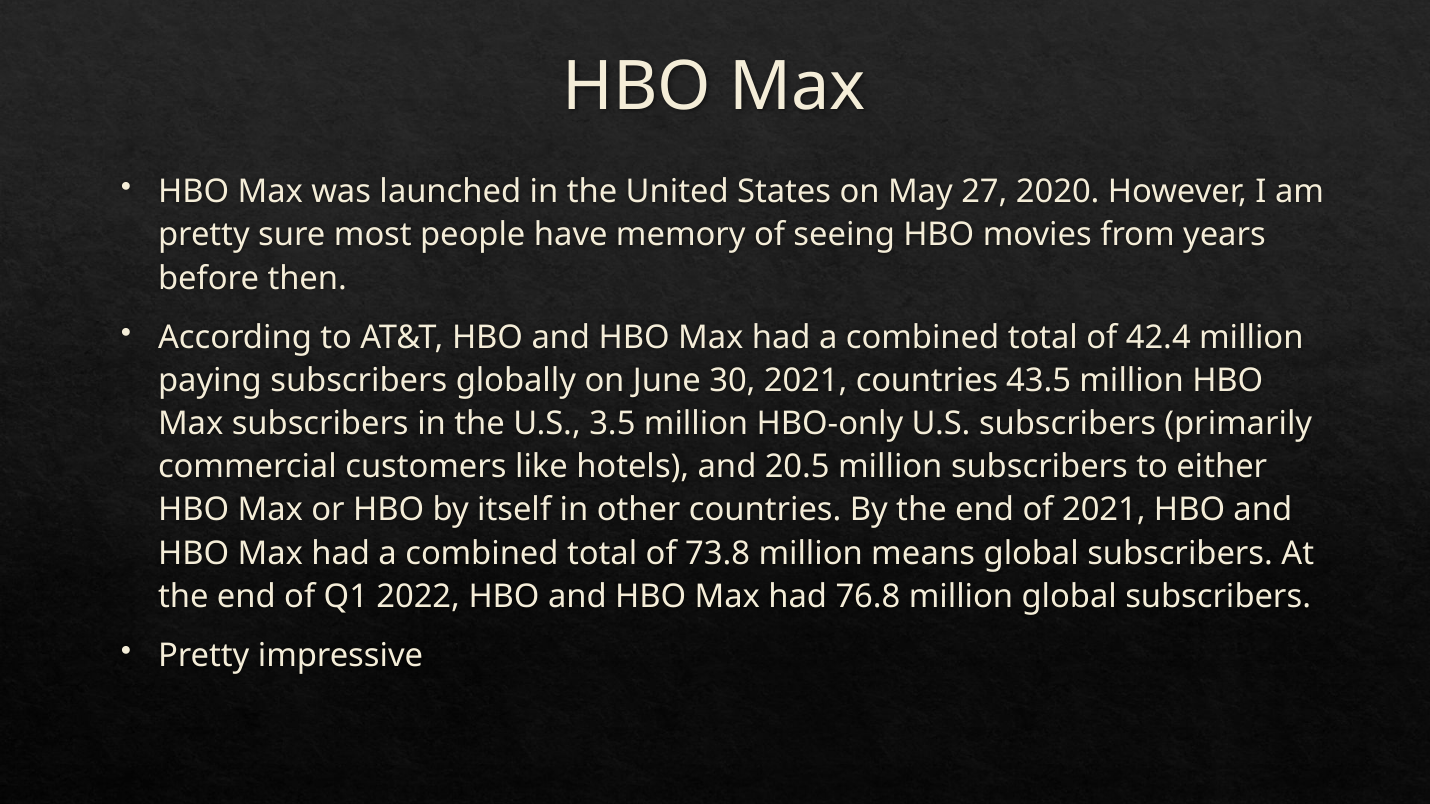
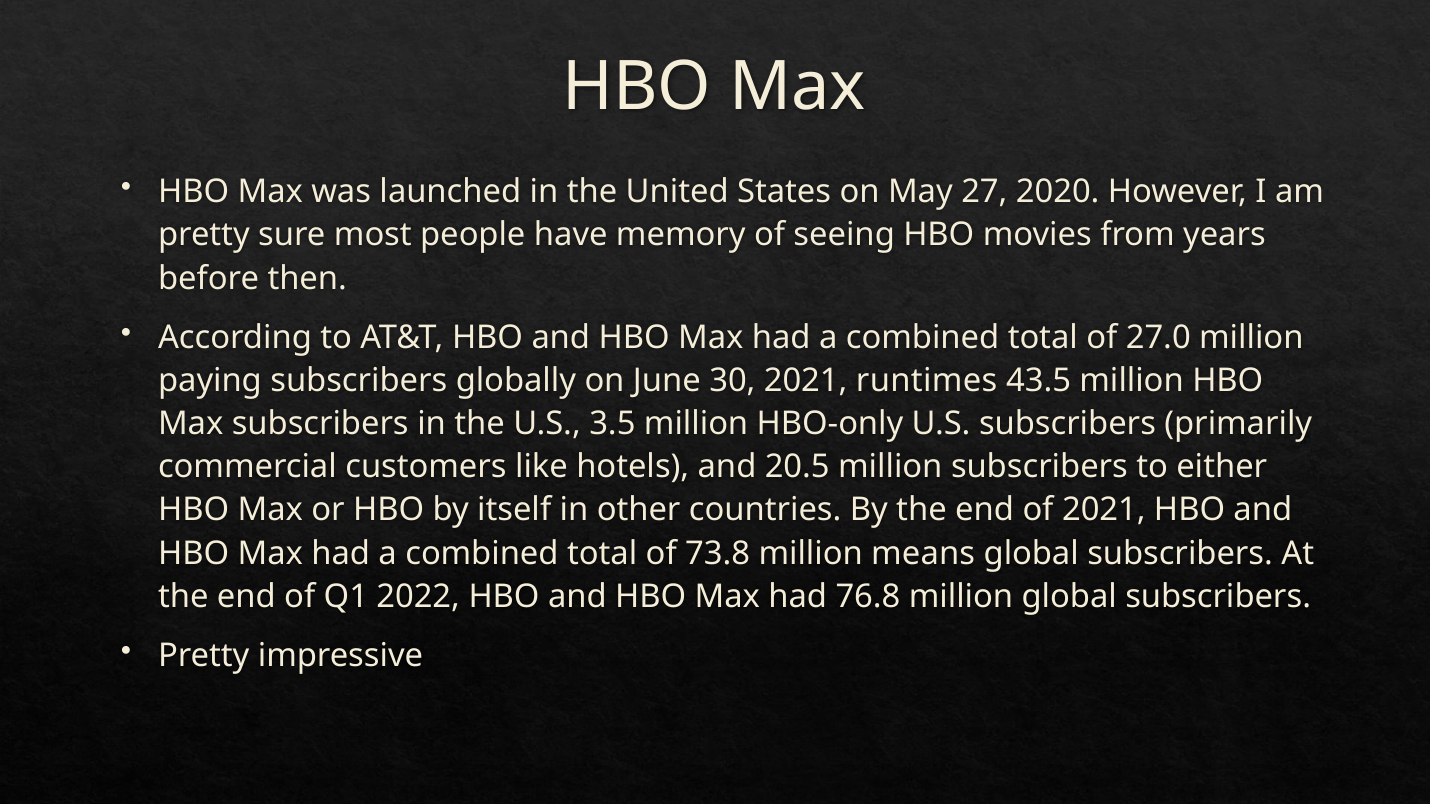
42.4: 42.4 -> 27.0 (1158, 337)
2021 countries: countries -> runtimes (927, 381)
